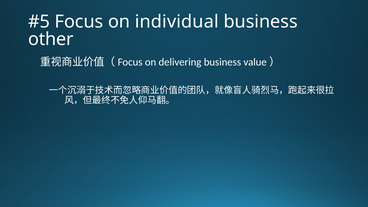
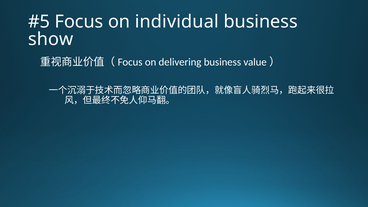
other: other -> show (51, 39)
